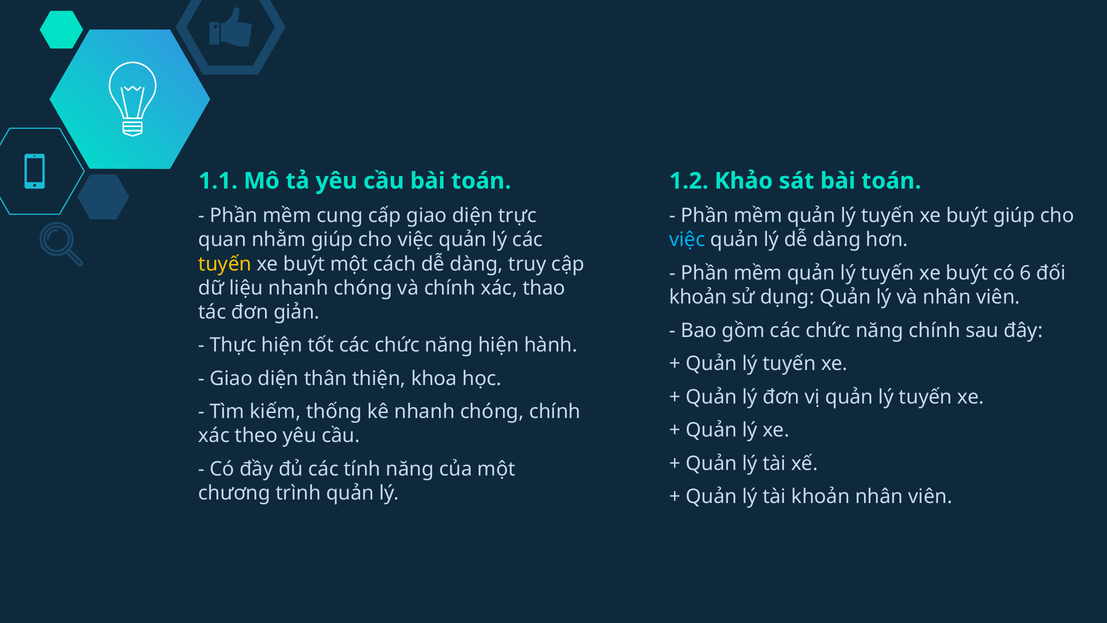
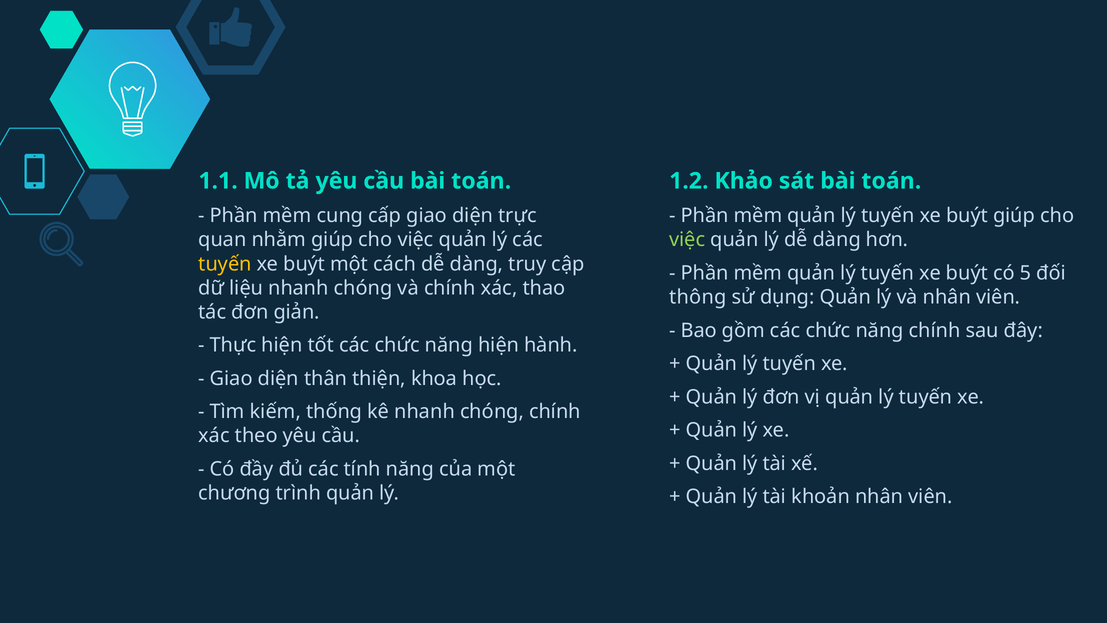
việc colour: light blue -> light green (687, 240)
6: 6 -> 5 (1026, 273)
khoản: khoản -> thông (698, 297)
